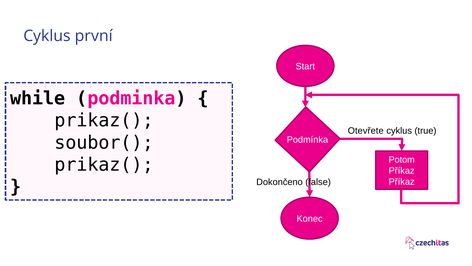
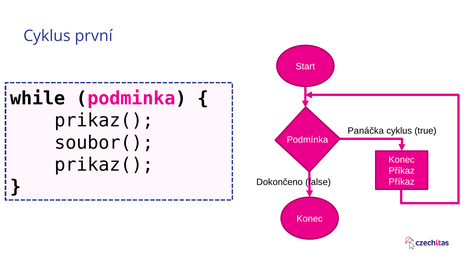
Otevřete: Otevřete -> Panáčka (366, 130)
Potom: Potom -> Konec (402, 159)
